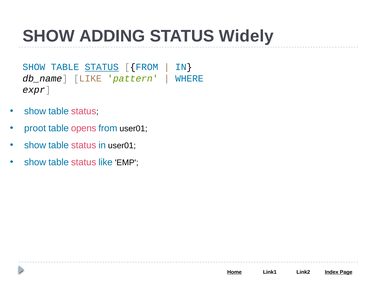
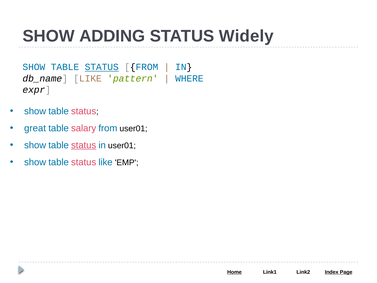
proot: proot -> great (35, 128)
opens: opens -> salary (84, 128)
status underline: none -> present (84, 145)
